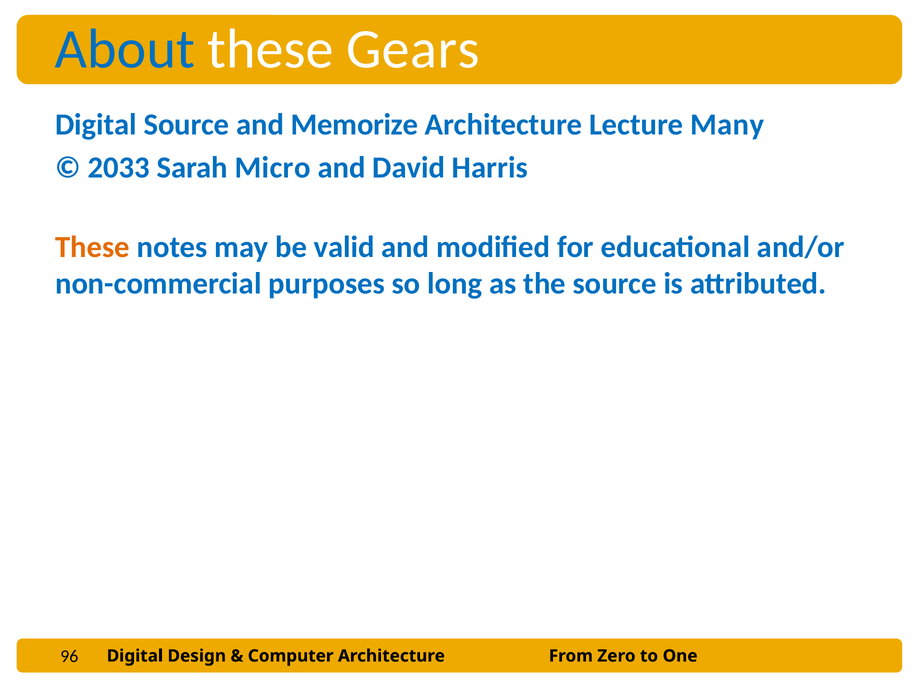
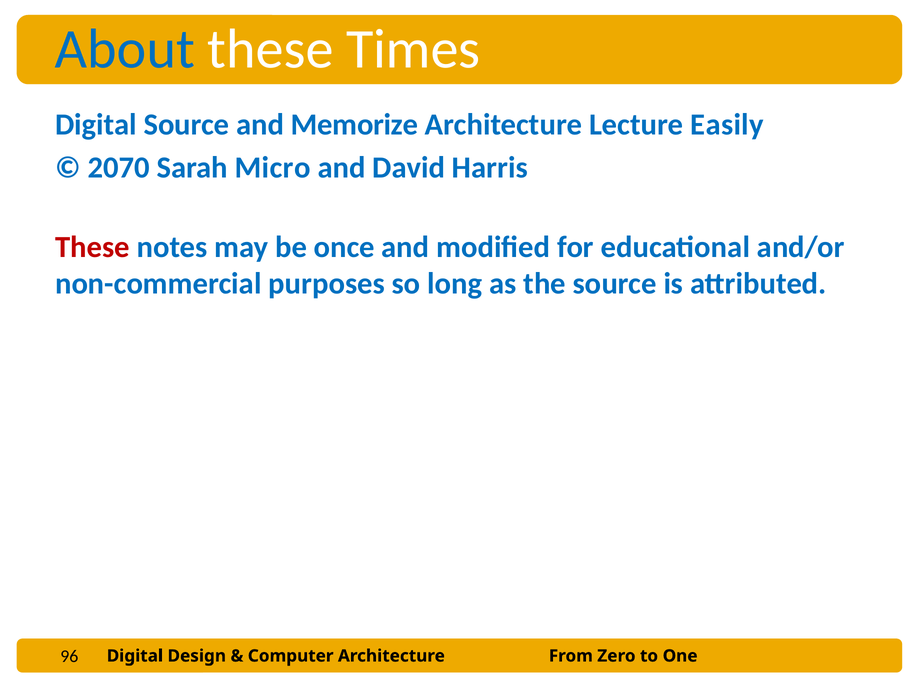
Gears: Gears -> Times (413, 49)
Many: Many -> Easily (727, 125)
2033: 2033 -> 2070 (119, 168)
These colour: orange -> red (92, 247)
valid: valid -> once (344, 247)
